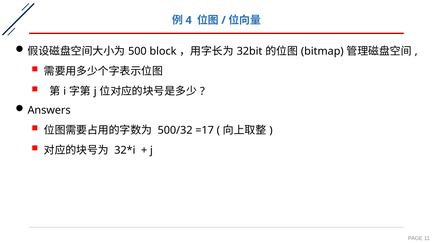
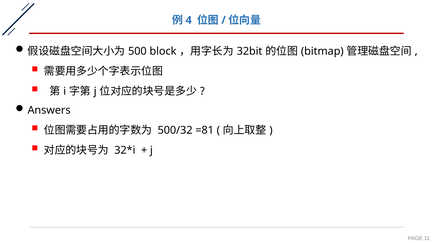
=17: =17 -> =81 (205, 131)
